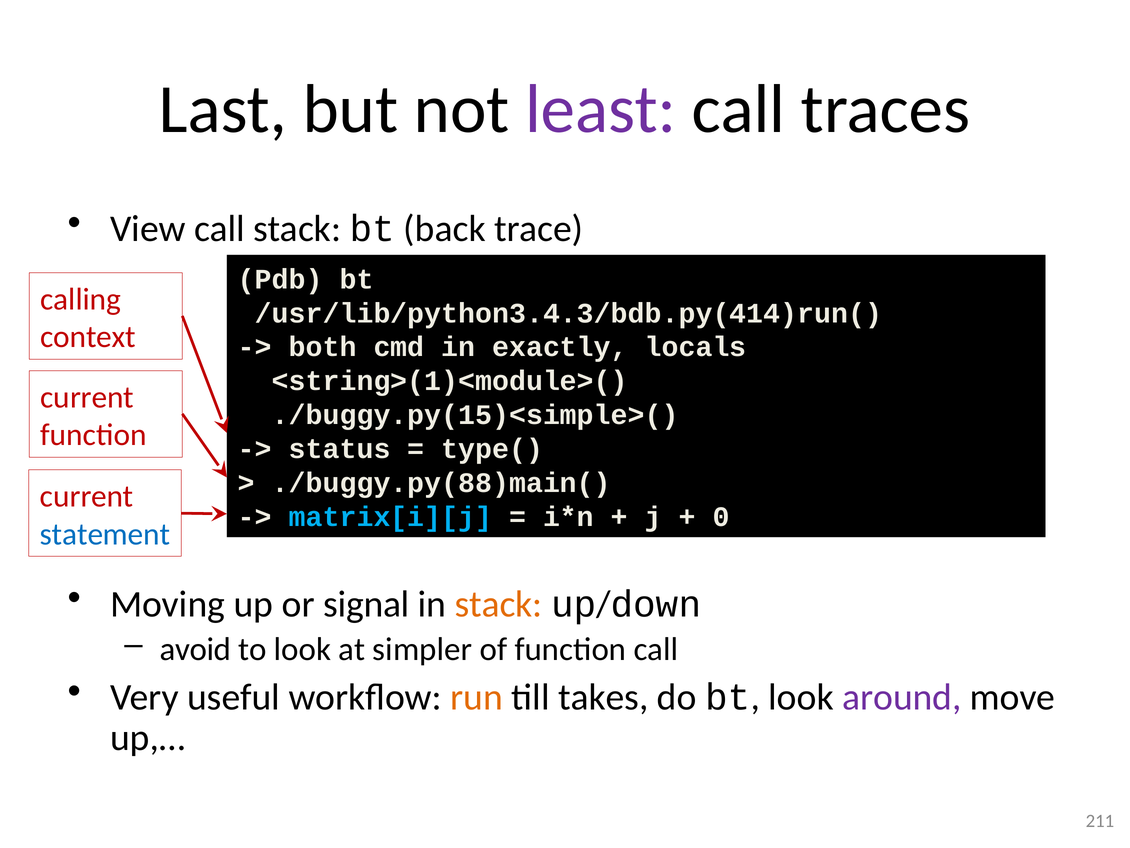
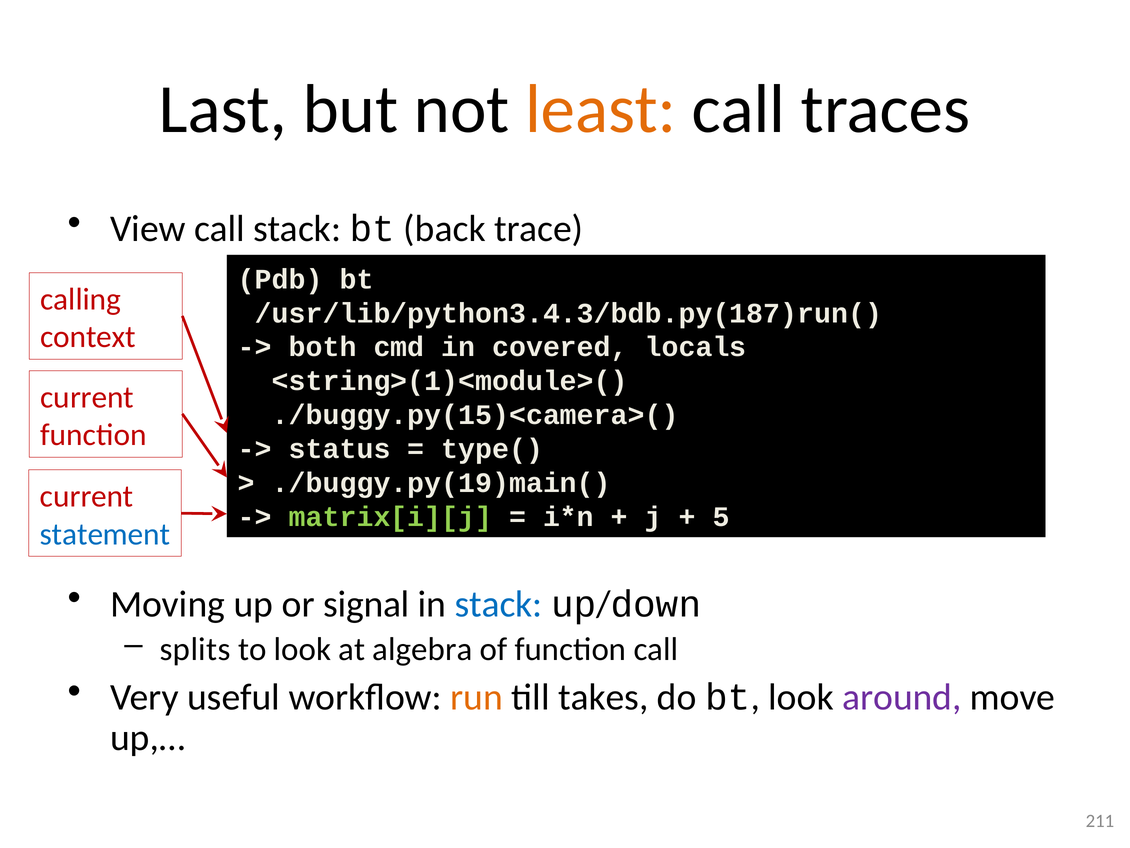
least colour: purple -> orange (601, 109)
/usr/lib/python3.4.3/bdb.py(414)run(: /usr/lib/python3.4.3/bdb.py(414)run( -> /usr/lib/python3.4.3/bdb.py(187)run( (568, 313)
exactly: exactly -> covered (560, 347)
./buggy.py(15)<simple>(: ./buggy.py(15)<simple>( -> ./buggy.py(15)<camera>( (475, 415)
./buggy.py(88)main(: ./buggy.py(88)main( -> ./buggy.py(19)main( (441, 483)
matrix[i][j colour: light blue -> light green (390, 516)
0: 0 -> 5 (721, 516)
stack colour: orange -> blue (499, 604)
avoid: avoid -> splits (195, 649)
simpler: simpler -> algebra (422, 649)
